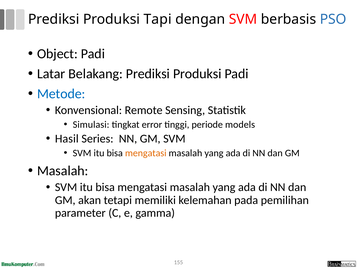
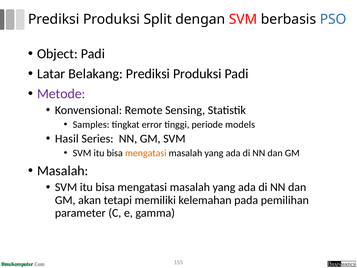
Tapi: Tapi -> Split (158, 19)
Metode colour: blue -> purple (61, 94)
Simulasi: Simulasi -> Samples (91, 124)
